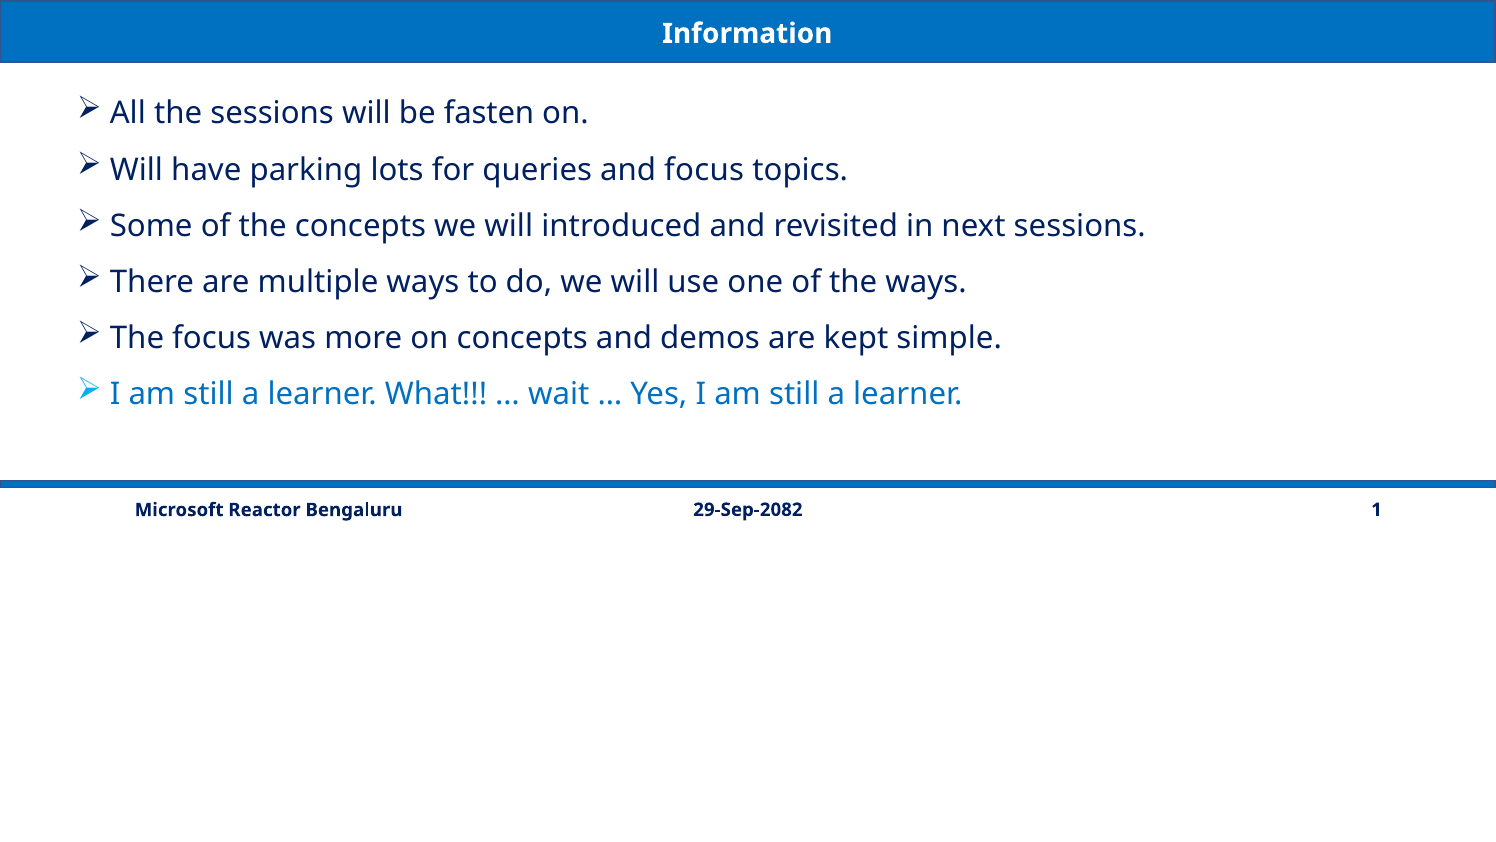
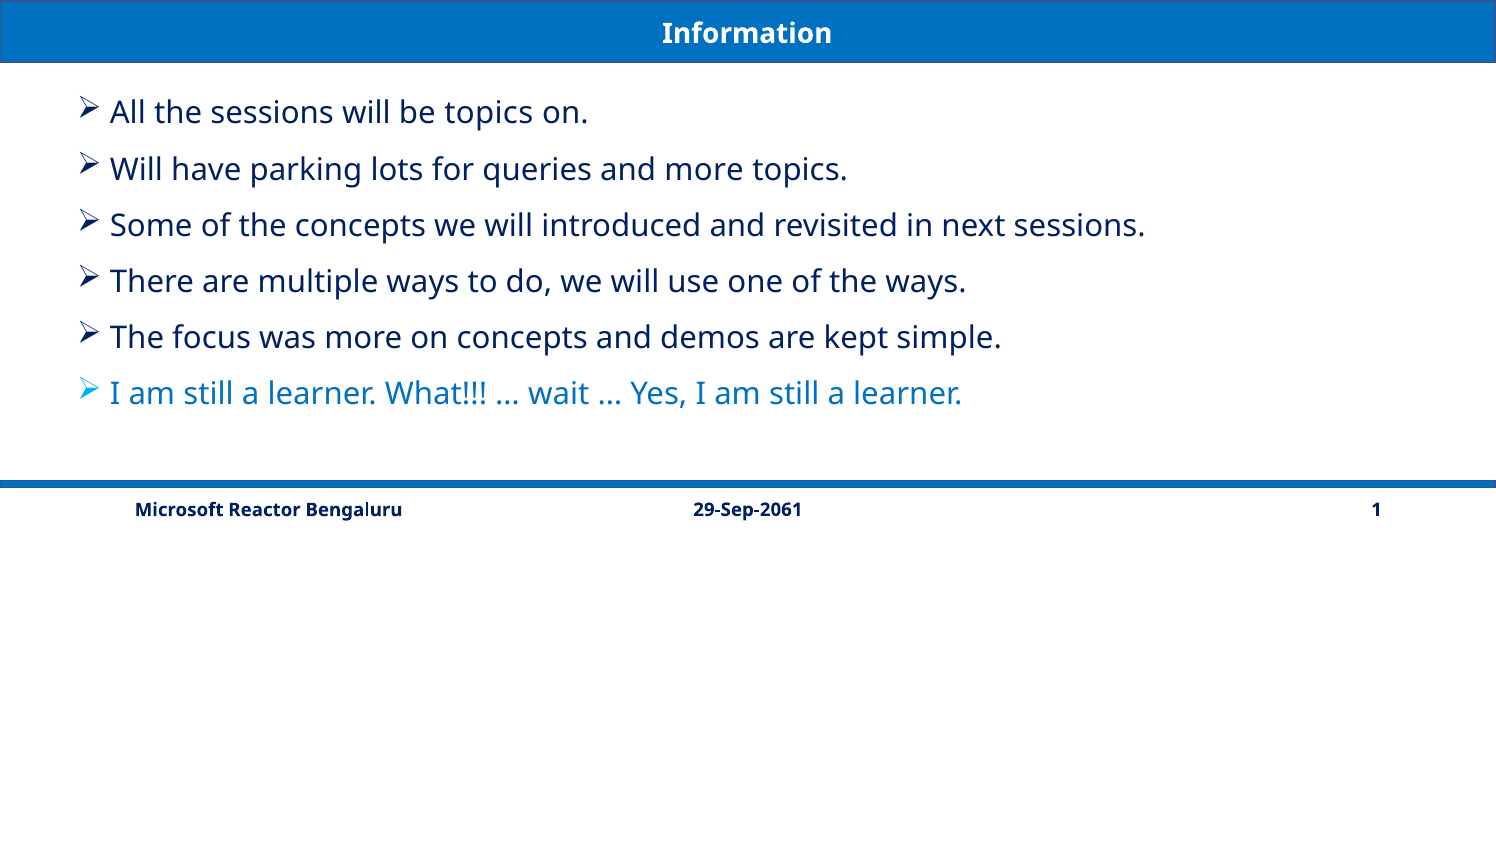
be fasten: fasten -> topics (489, 114)
and focus: focus -> more (704, 170)
29-Sep-2082: 29-Sep-2082 -> 29-Sep-2061 (748, 509)
